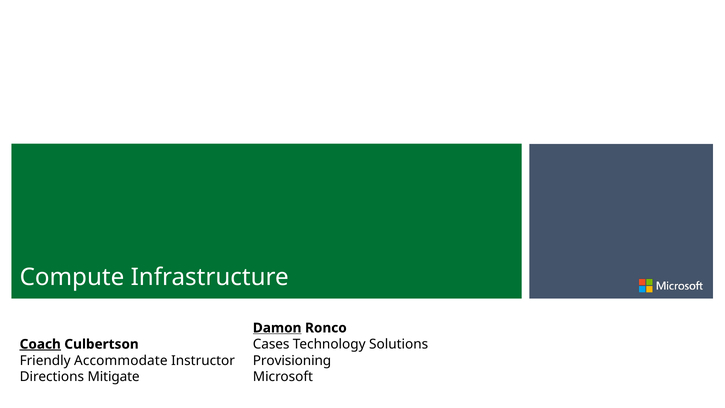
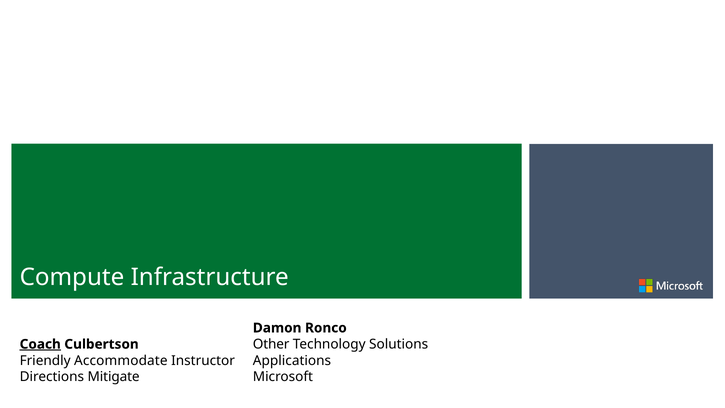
Damon underline: present -> none (277, 328)
Cases: Cases -> Other (271, 344)
Provisioning: Provisioning -> Applications (292, 360)
